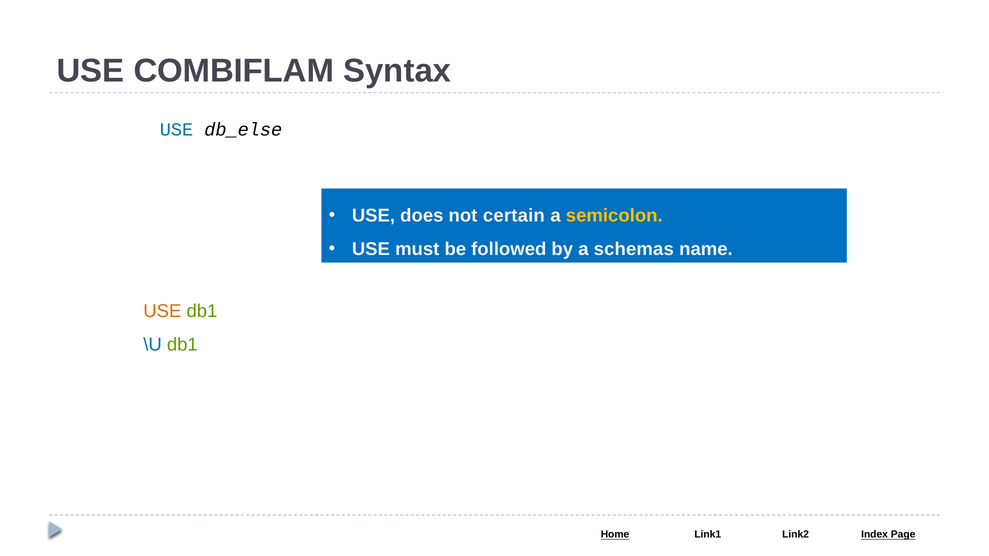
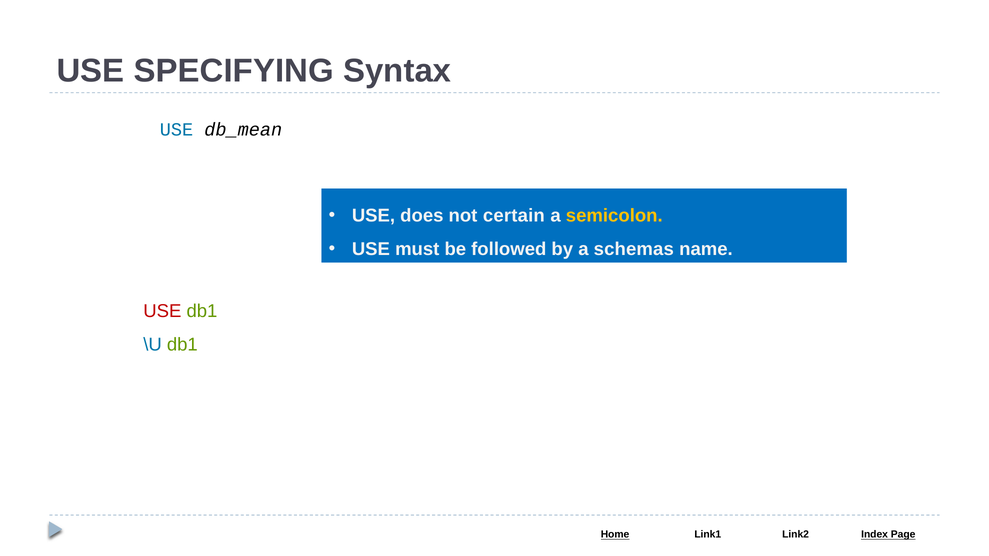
COMBIFLAM: COMBIFLAM -> SPECIFYING (234, 71)
db_else: db_else -> db_mean (243, 130)
USE colour: orange -> red (162, 312)
